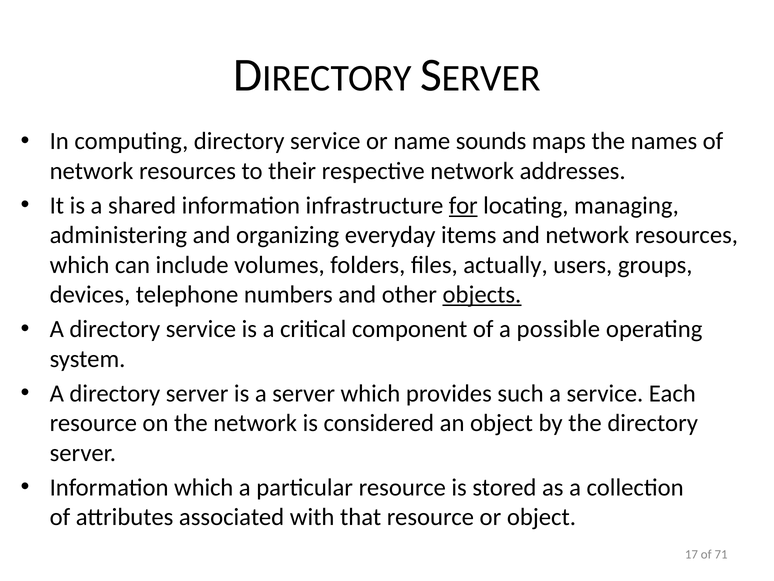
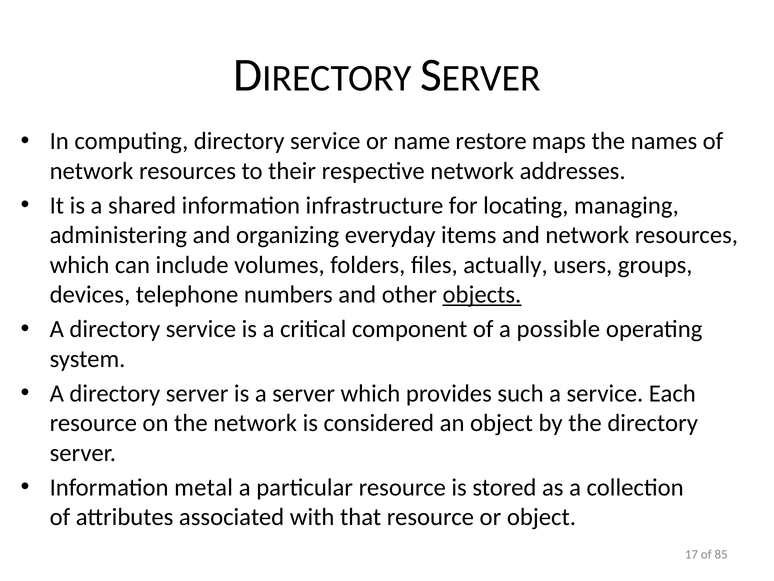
sounds: sounds -> restore (491, 141)
for underline: present -> none (463, 205)
Information which: which -> metal (204, 487)
71: 71 -> 85 (721, 554)
